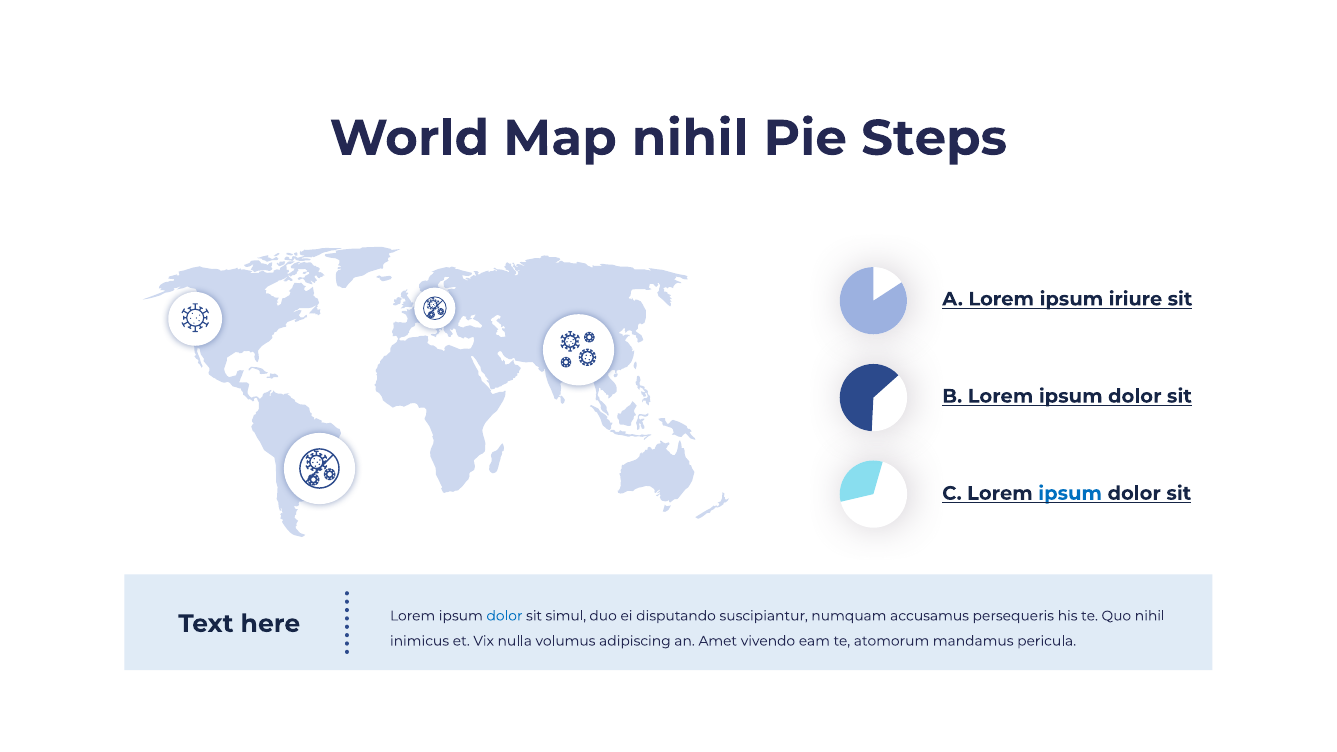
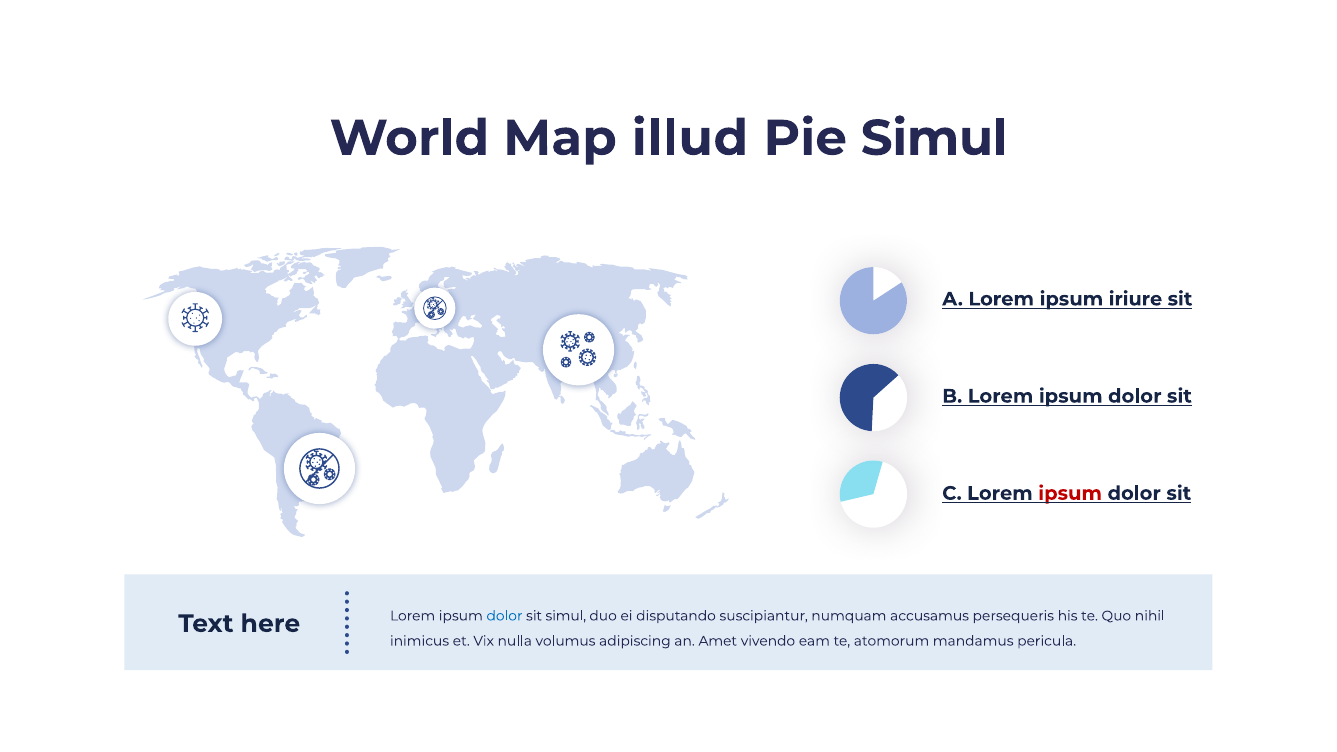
Map nihil: nihil -> illud (690, 138)
Pie Steps: Steps -> Simul (934, 138)
ipsum colour: blue -> red (1070, 493)
